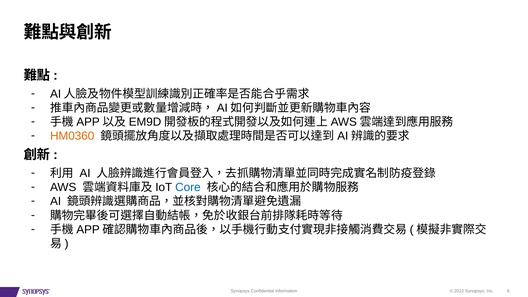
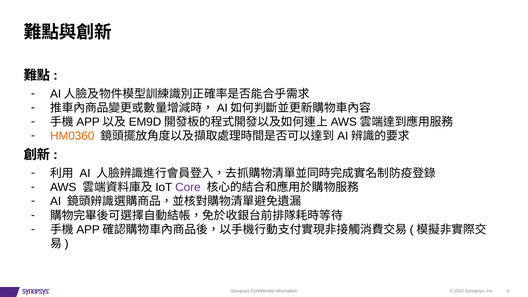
Core colour: blue -> purple (188, 187)
